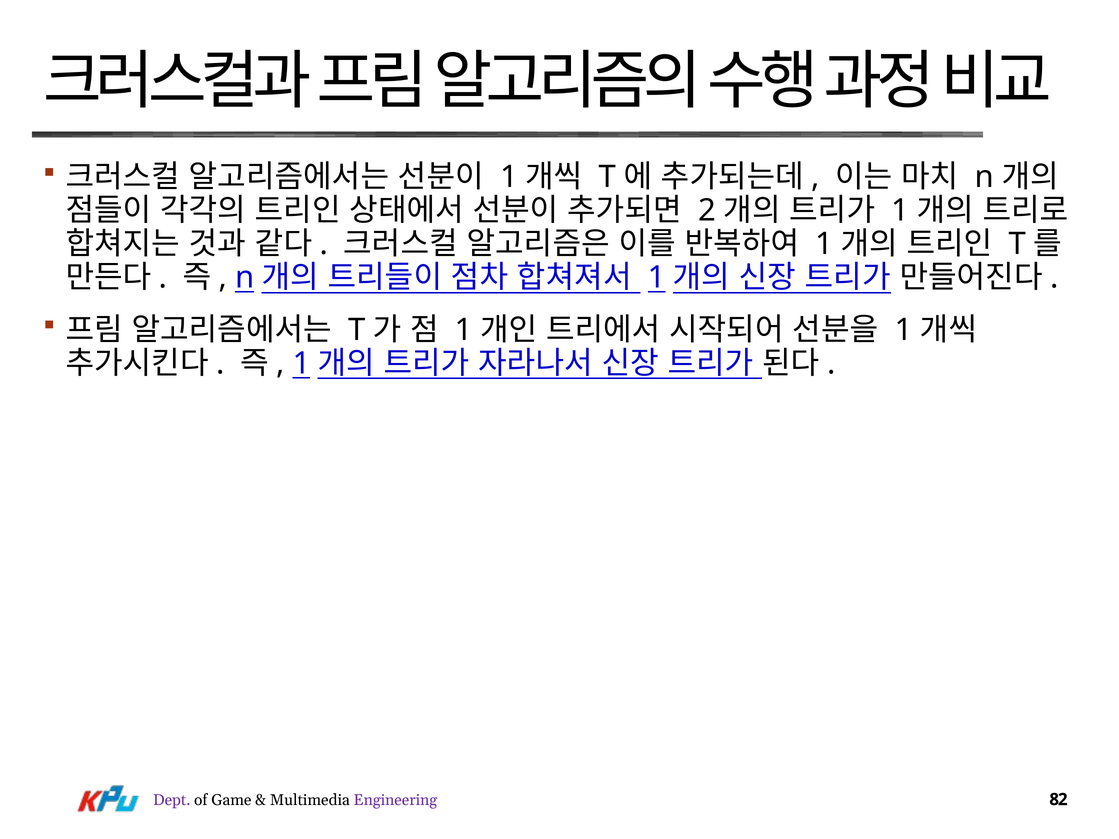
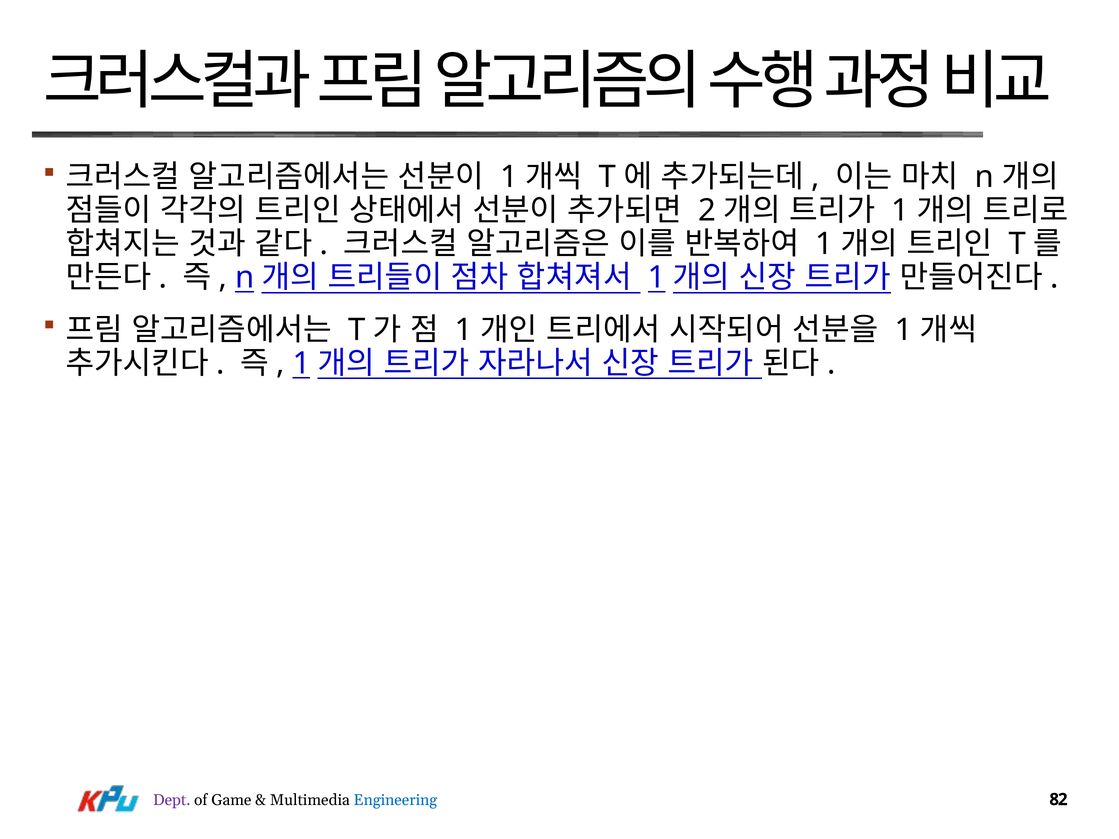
Engineering colour: purple -> blue (395, 801)
